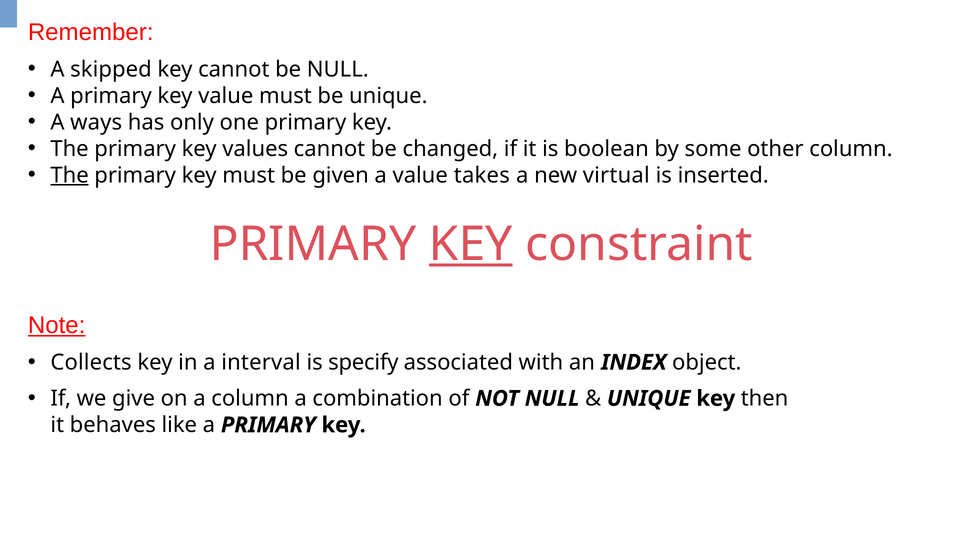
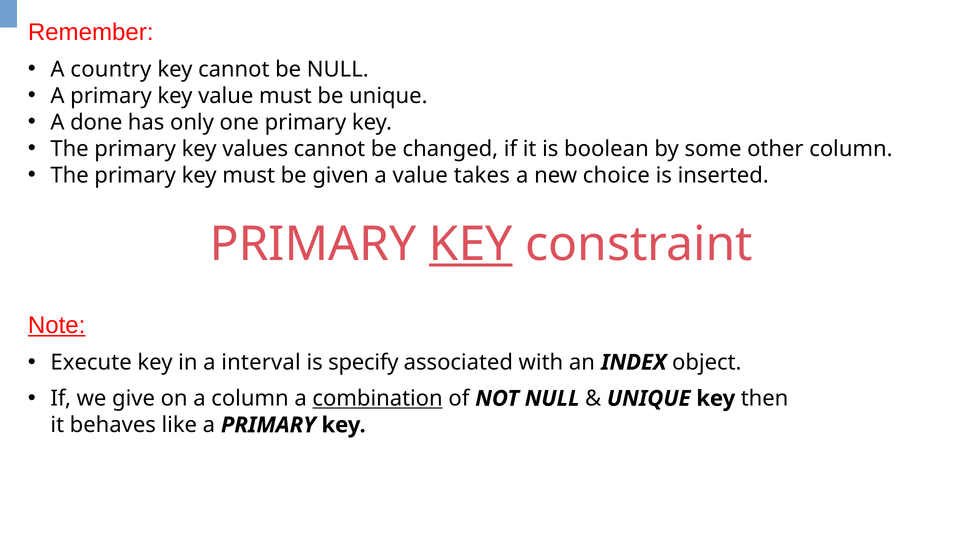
skipped: skipped -> country (111, 69)
ways: ways -> done (96, 122)
The underline: present -> none (70, 175)
virtual: virtual -> choice (616, 175)
Collects: Collects -> Execute (91, 362)
combination underline: none -> present (378, 398)
